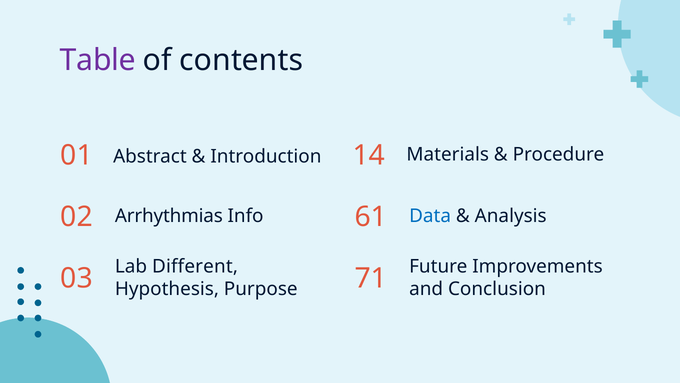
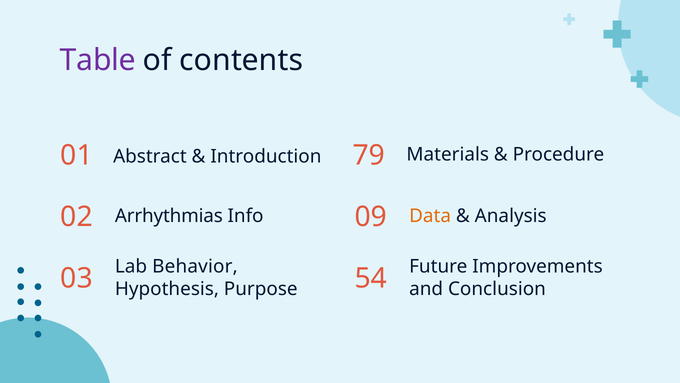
14: 14 -> 79 (369, 155)
61: 61 -> 09 (371, 216)
Data colour: blue -> orange (430, 216)
Different: Different -> Behavior (195, 266)
71: 71 -> 54 (371, 278)
